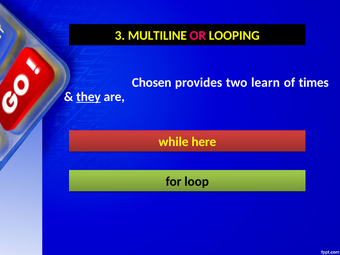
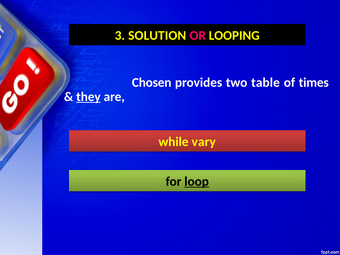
MULTILINE: MULTILINE -> SOLUTION (157, 35)
learn: learn -> table (265, 82)
here: here -> vary (204, 142)
loop underline: none -> present (197, 182)
